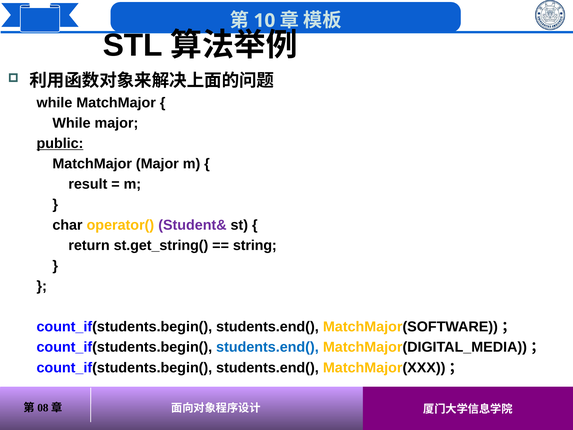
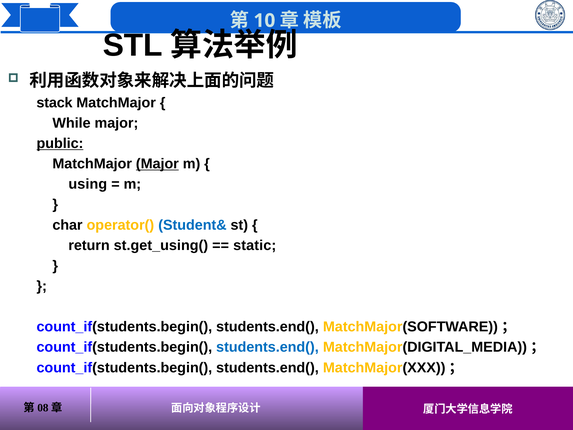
while: while -> stack (55, 103)
Major underline: none -> present (157, 164)
result: result -> using (88, 184)
Student& colour: purple -> blue (192, 225)
st.get_string(: st.get_string( -> st.get_using( (161, 245)
string: string -> static (255, 245)
